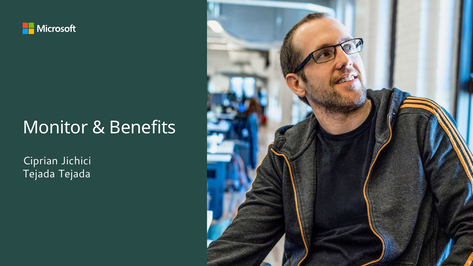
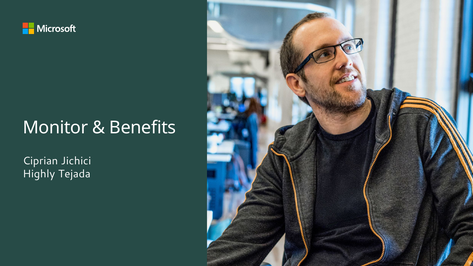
Tejada: Tejada -> Highly (39, 174)
